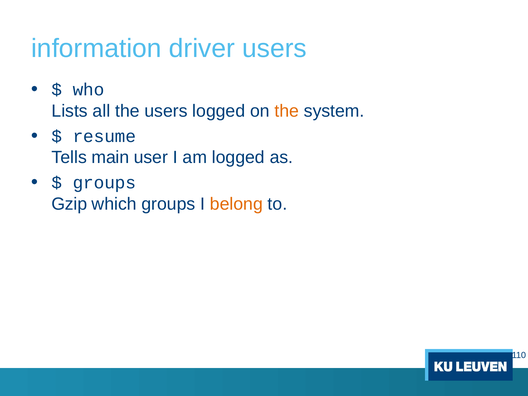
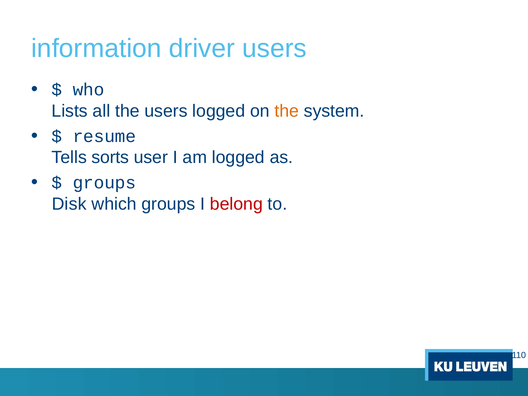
main: main -> sorts (110, 157)
Gzip: Gzip -> Disk (69, 204)
belong colour: orange -> red (236, 204)
